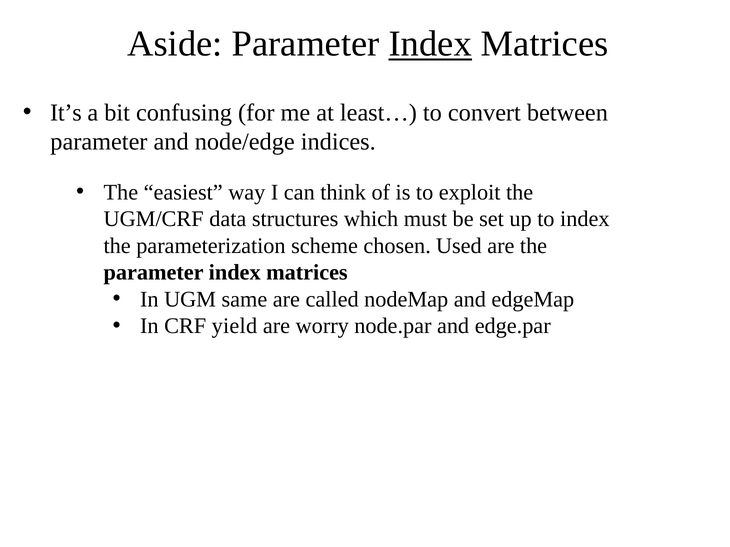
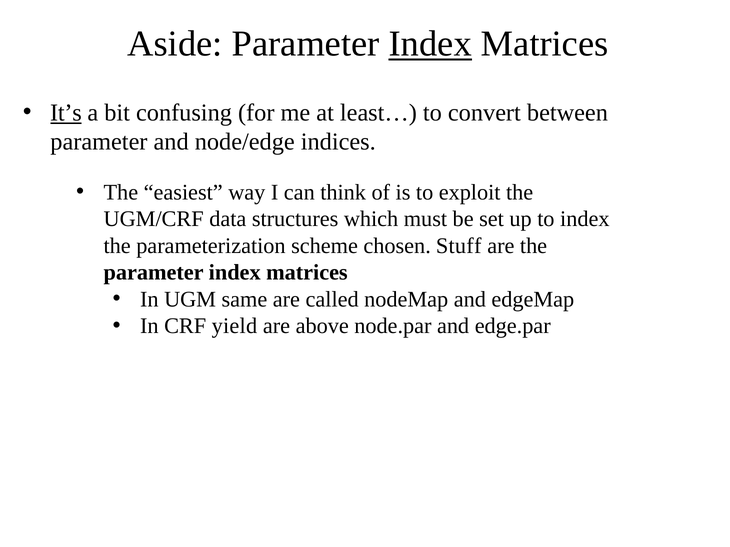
It’s underline: none -> present (66, 113)
Used: Used -> Stuff (459, 246)
worry: worry -> above (322, 326)
